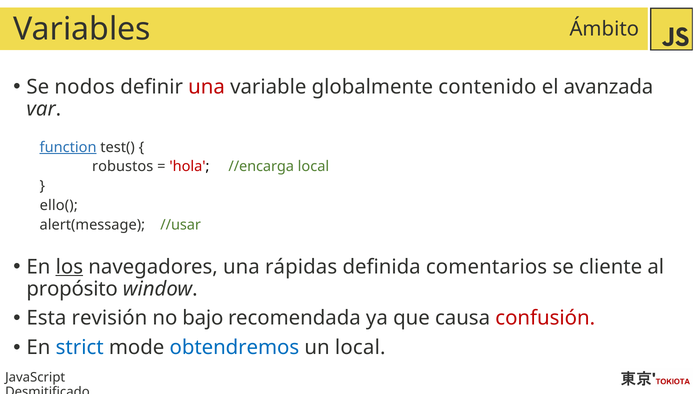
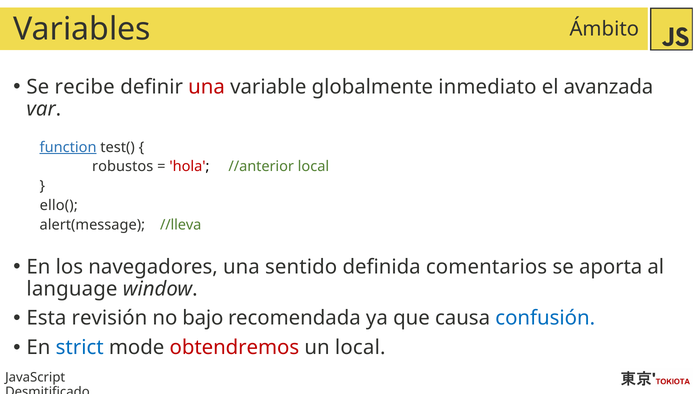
nodos: nodos -> recibe (85, 87)
contenido: contenido -> inmediato (487, 87)
//encarga: //encarga -> //anterior (261, 167)
//usar: //usar -> //lleva (181, 225)
los underline: present -> none (69, 267)
rápidas: rápidas -> sentido (301, 267)
cliente: cliente -> aporta (611, 267)
propósito: propósito -> language (72, 289)
confusión colour: red -> blue (545, 318)
obtendremos colour: blue -> red (234, 347)
